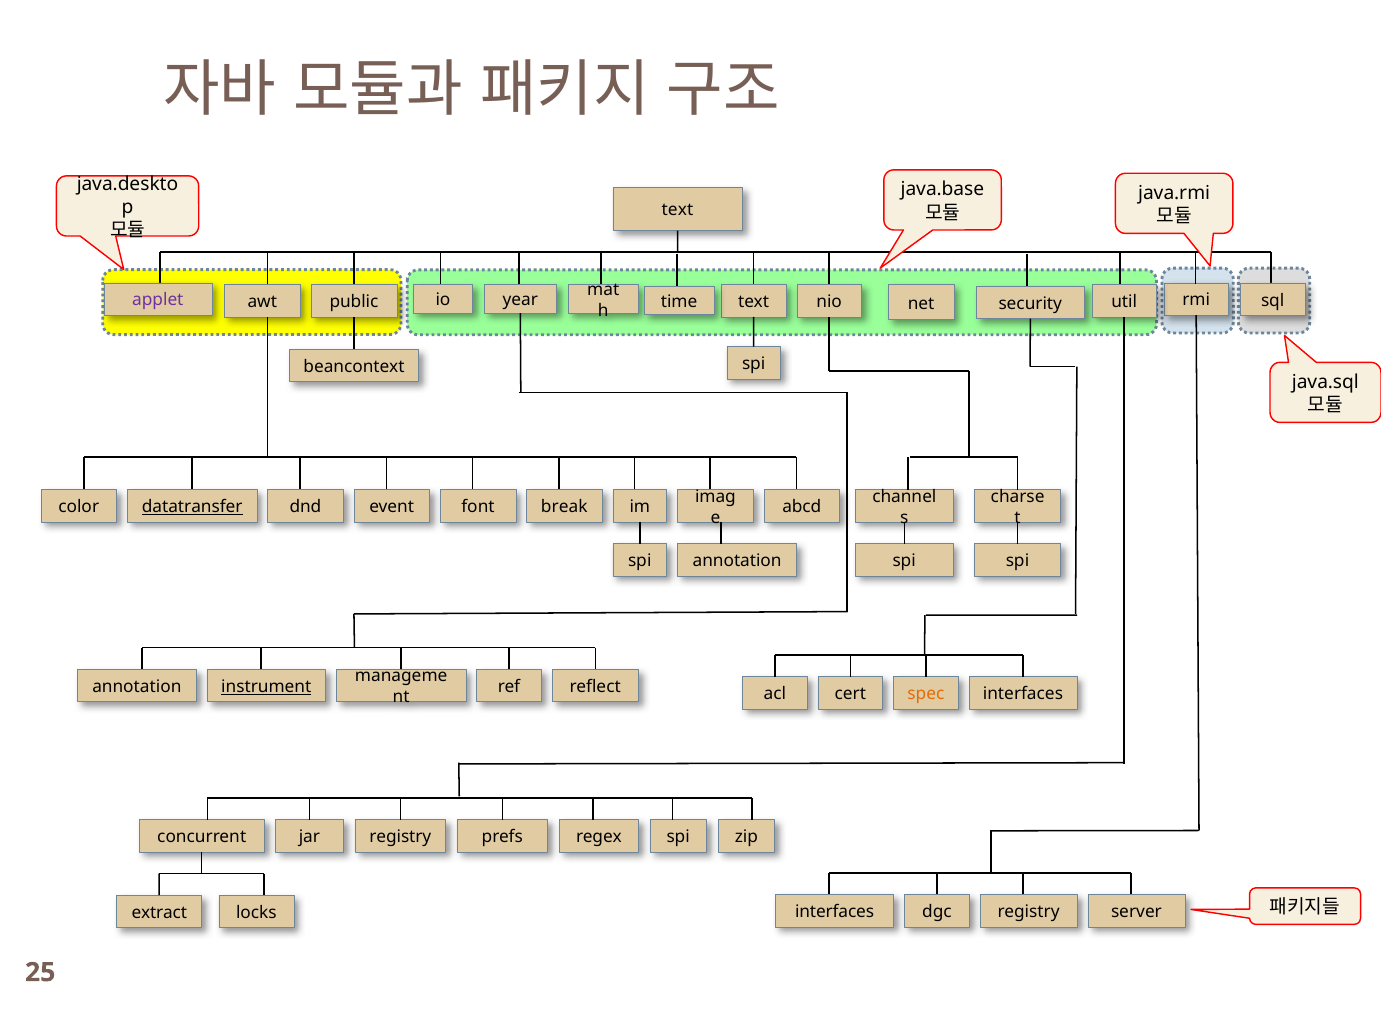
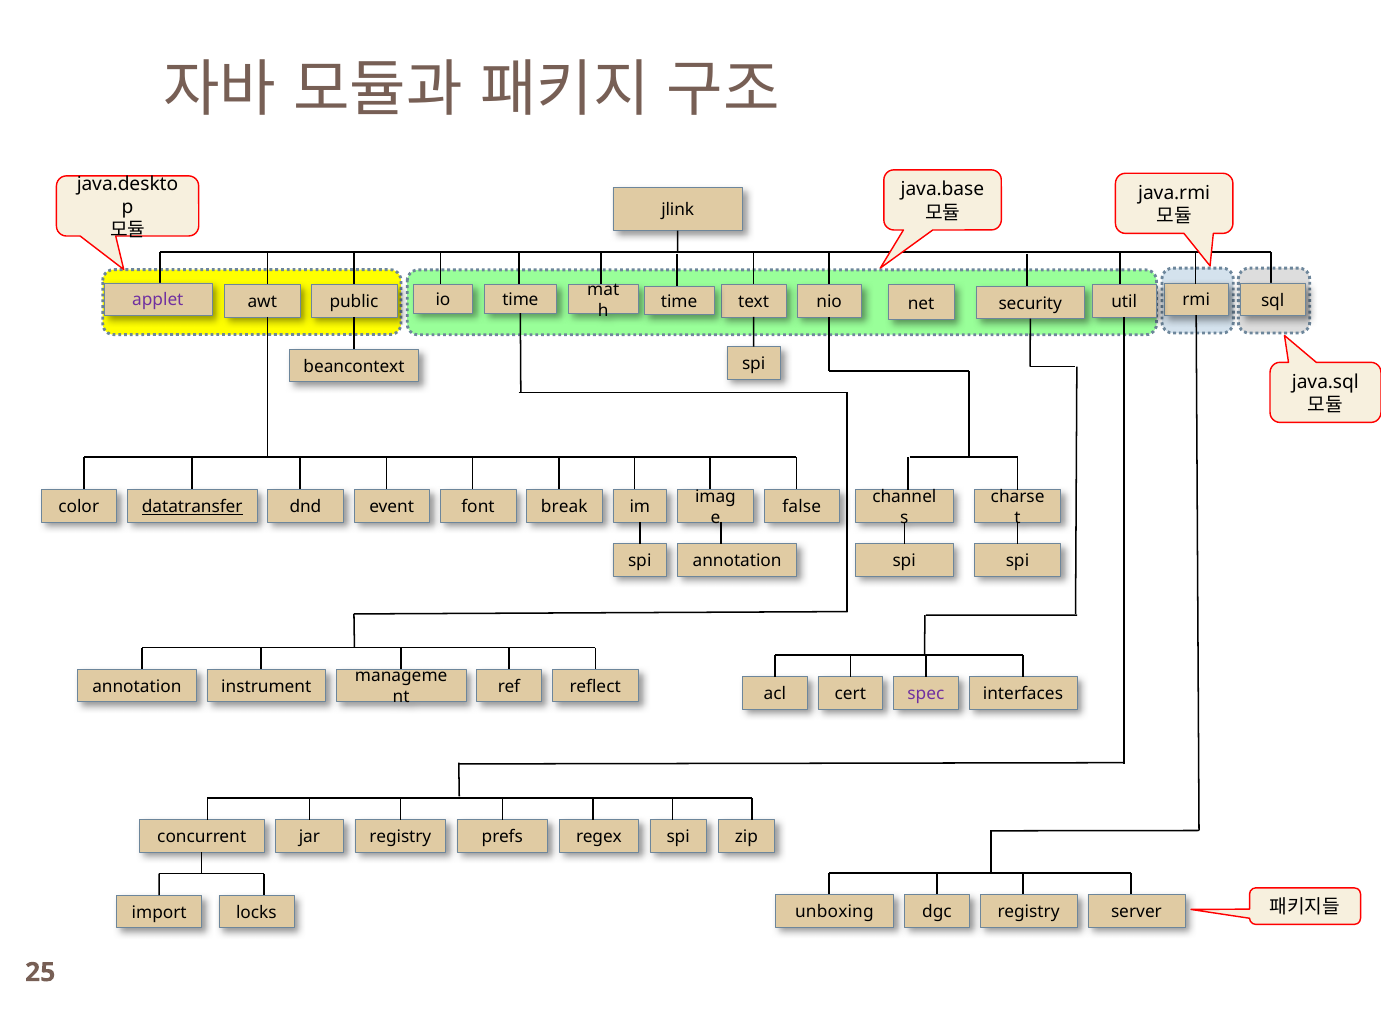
text: text -> jlink (678, 210)
io year: year -> time (520, 300)
abcd: abcd -> false (802, 507)
instrument underline: present -> none (266, 686)
spec colour: orange -> purple (926, 694)
extract: extract -> import (159, 912)
locks interfaces: interfaces -> unboxing (834, 912)
